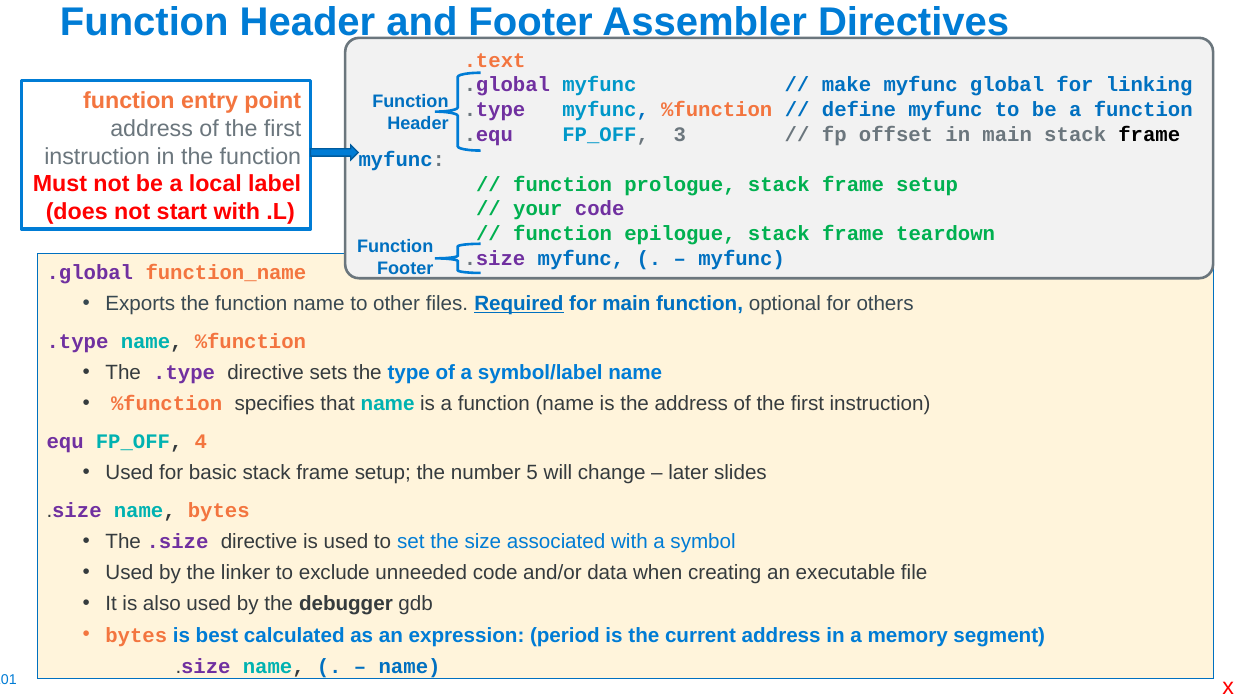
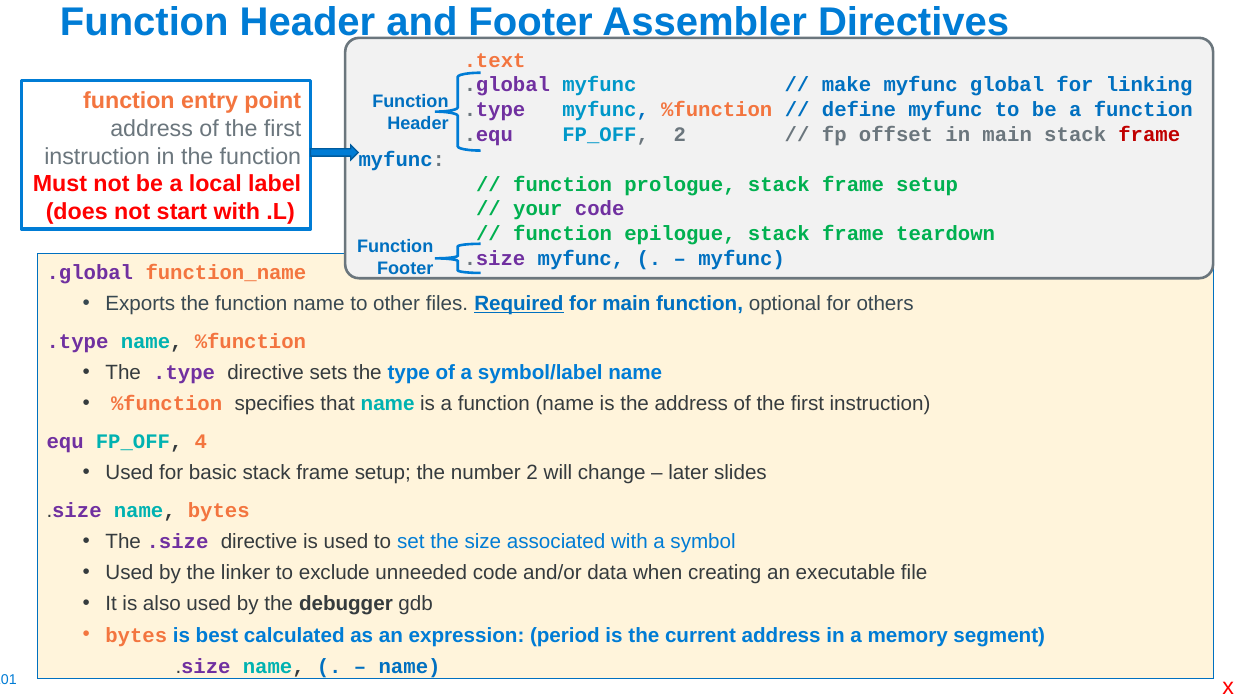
FP_OFF 3: 3 -> 2 (680, 135)
frame colour: black -> red (1149, 135)
number 5: 5 -> 2 (532, 473)
